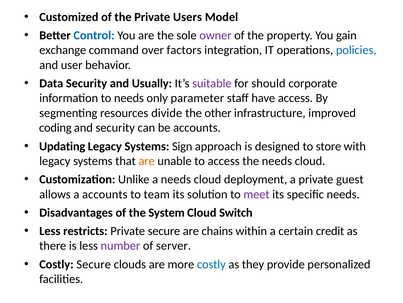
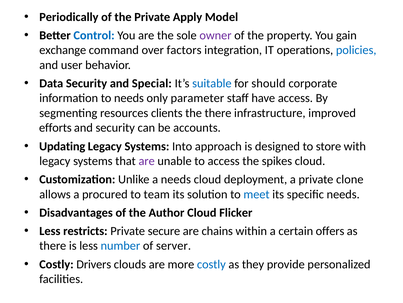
Customized: Customized -> Periodically (69, 17)
Users: Users -> Apply (188, 17)
Usually: Usually -> Special (152, 83)
suitable colour: purple -> blue (212, 83)
divide: divide -> clients (167, 113)
the other: other -> there (218, 113)
coding: coding -> efforts (55, 128)
Sign: Sign -> Into (182, 146)
are colour: orange -> purple (147, 161)
the needs: needs -> spikes (277, 161)
guest: guest -> clone (350, 179)
a accounts: accounts -> procured (105, 194)
meet colour: purple -> blue (257, 194)
System: System -> Author (167, 212)
Switch: Switch -> Flicker (236, 212)
credit: credit -> offers (330, 231)
number colour: purple -> blue (120, 245)
Costly Secure: Secure -> Drivers (94, 264)
